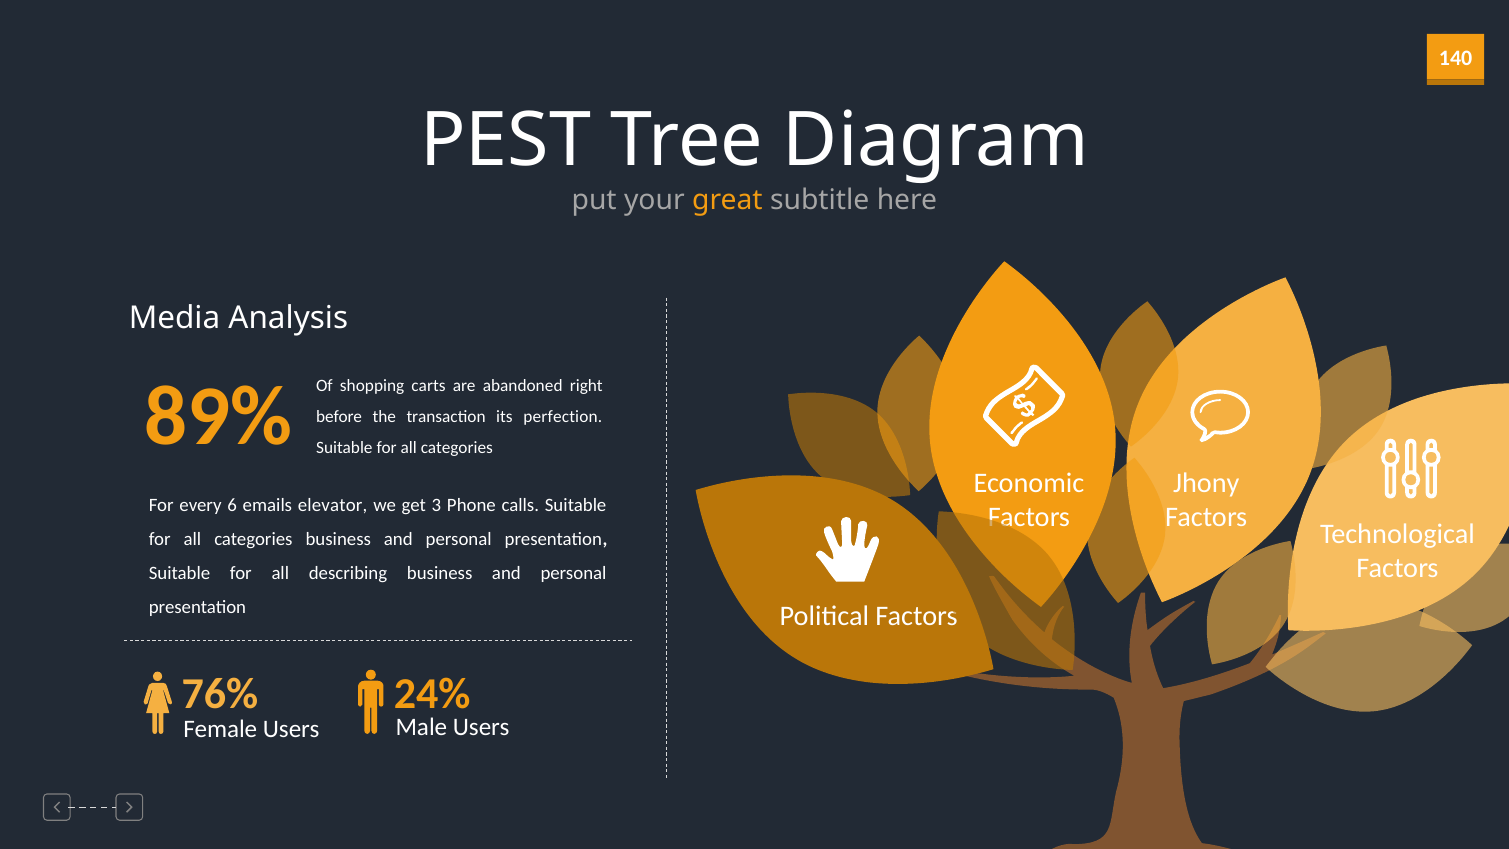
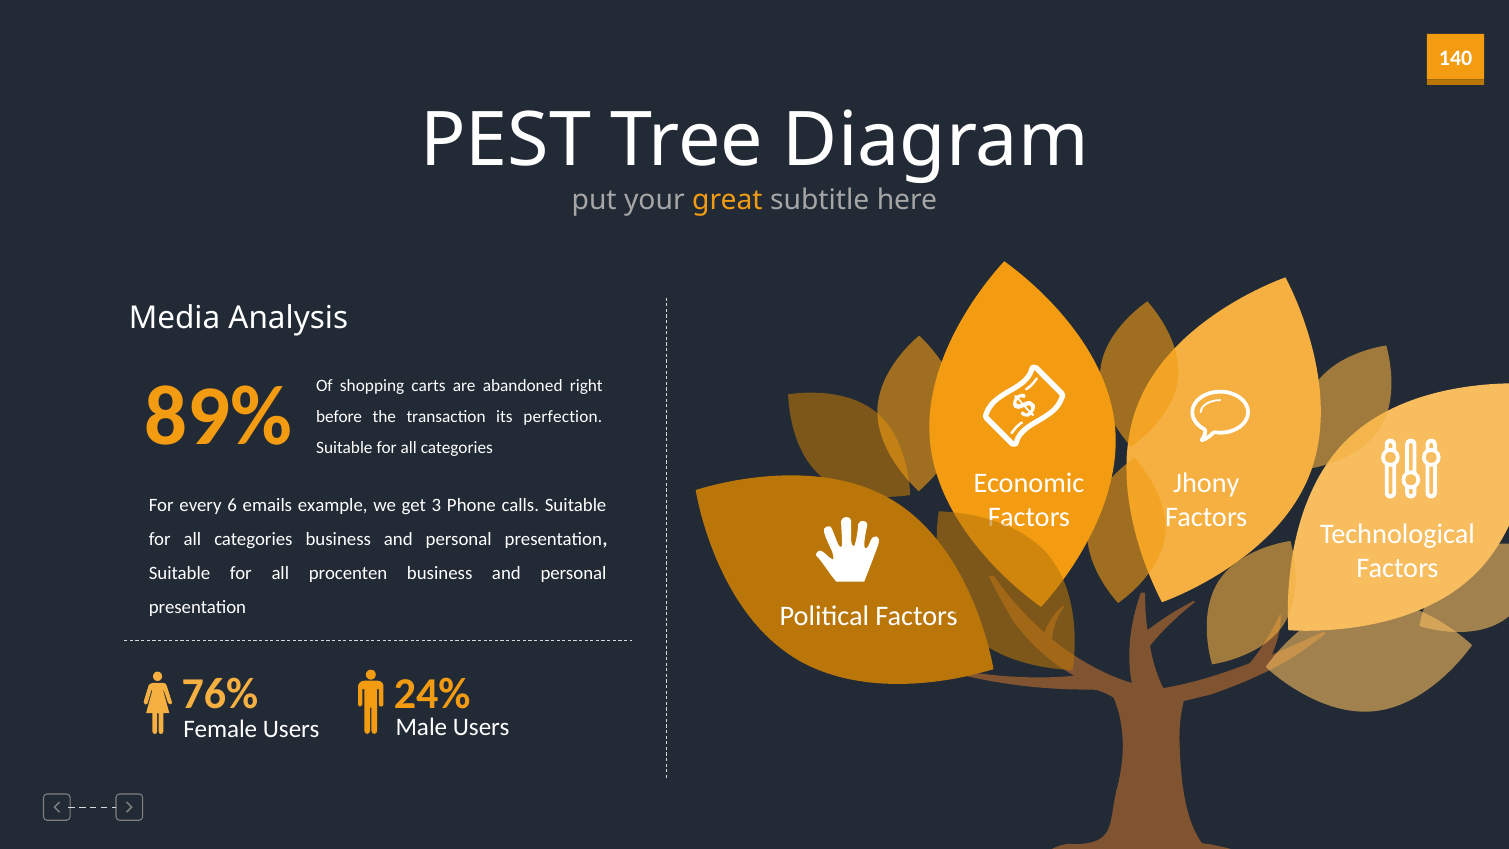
elevator: elevator -> example (333, 505)
describing: describing -> procenten (348, 573)
